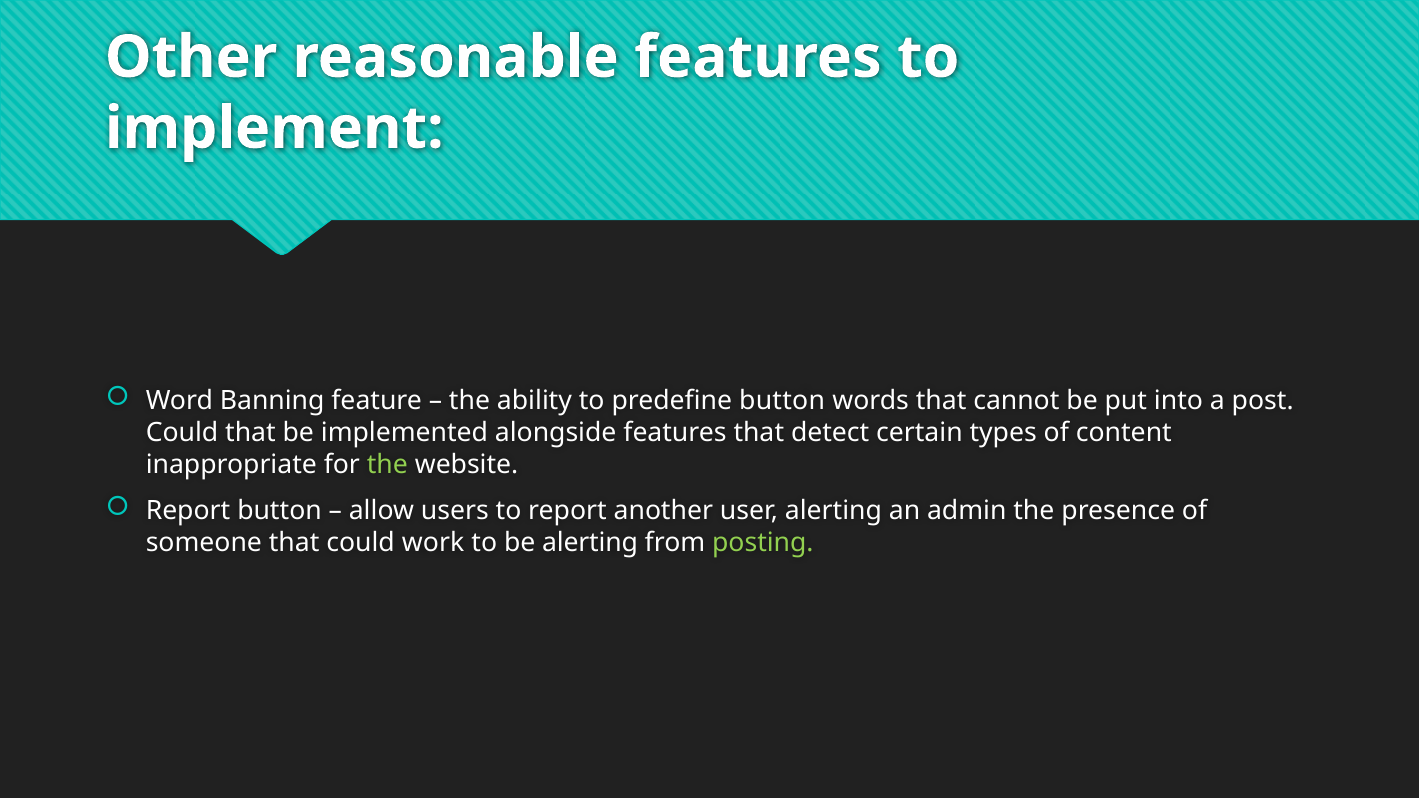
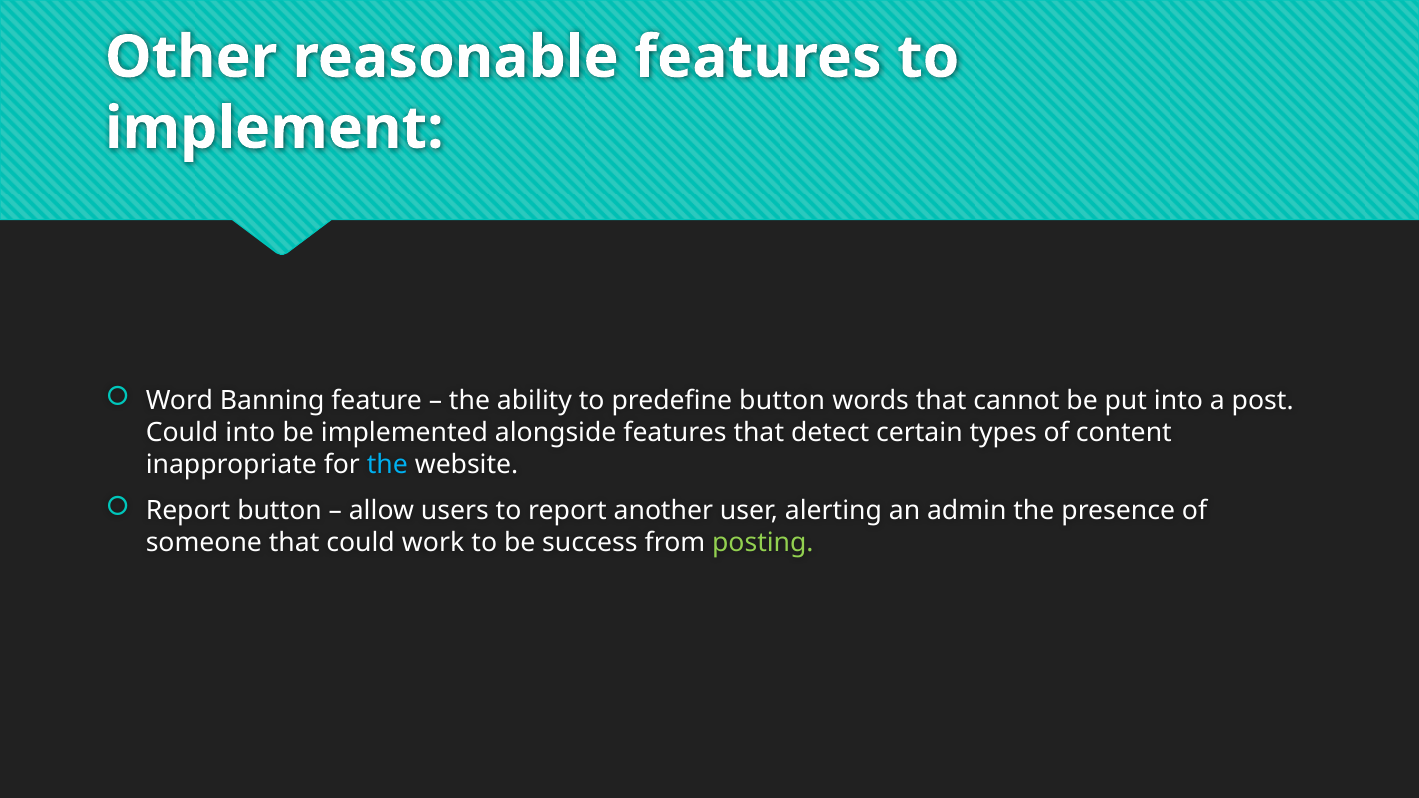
Could that: that -> into (250, 433)
the colour: light green -> light blue (387, 465)
be alerting: alerting -> success (590, 543)
